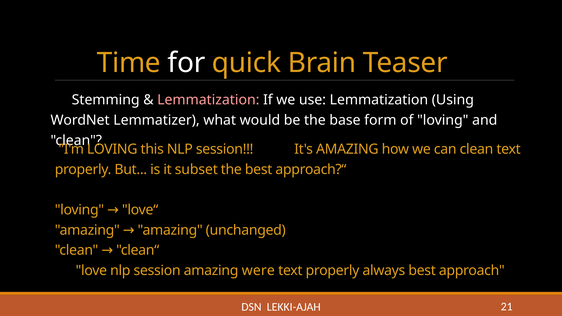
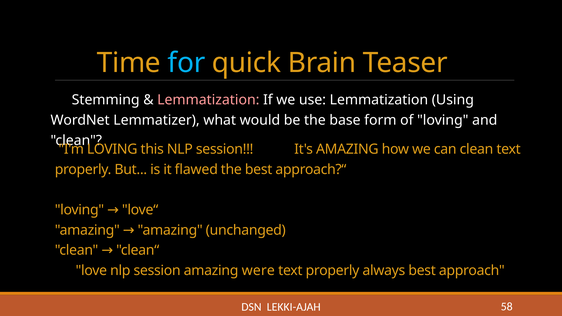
for colour: white -> light blue (186, 63)
subset: subset -> flawed (196, 169)
21: 21 -> 58 (507, 307)
